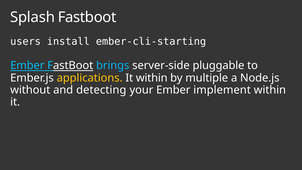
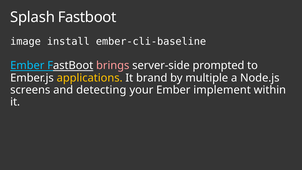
users: users -> image (26, 42)
ember-cli-starting: ember-cli-starting -> ember-cli-baseline (151, 42)
brings colour: light blue -> pink (113, 66)
pluggable: pluggable -> prompted (218, 66)
It within: within -> brand (152, 78)
without: without -> screens (30, 90)
